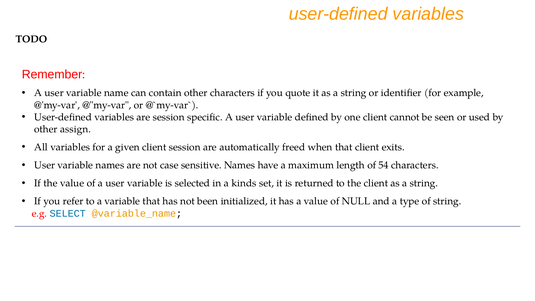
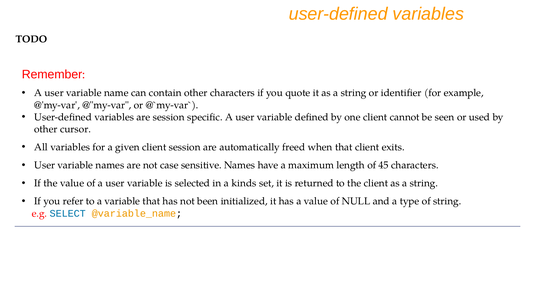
assign: assign -> cursor (76, 129)
54: 54 -> 45 (384, 165)
